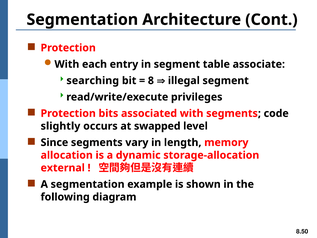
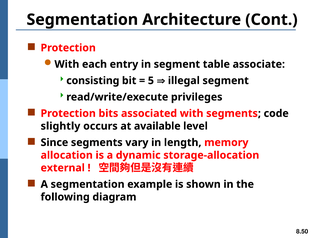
searching: searching -> consisting (93, 81)
8: 8 -> 5 (151, 81)
swapped: swapped -> available (157, 126)
